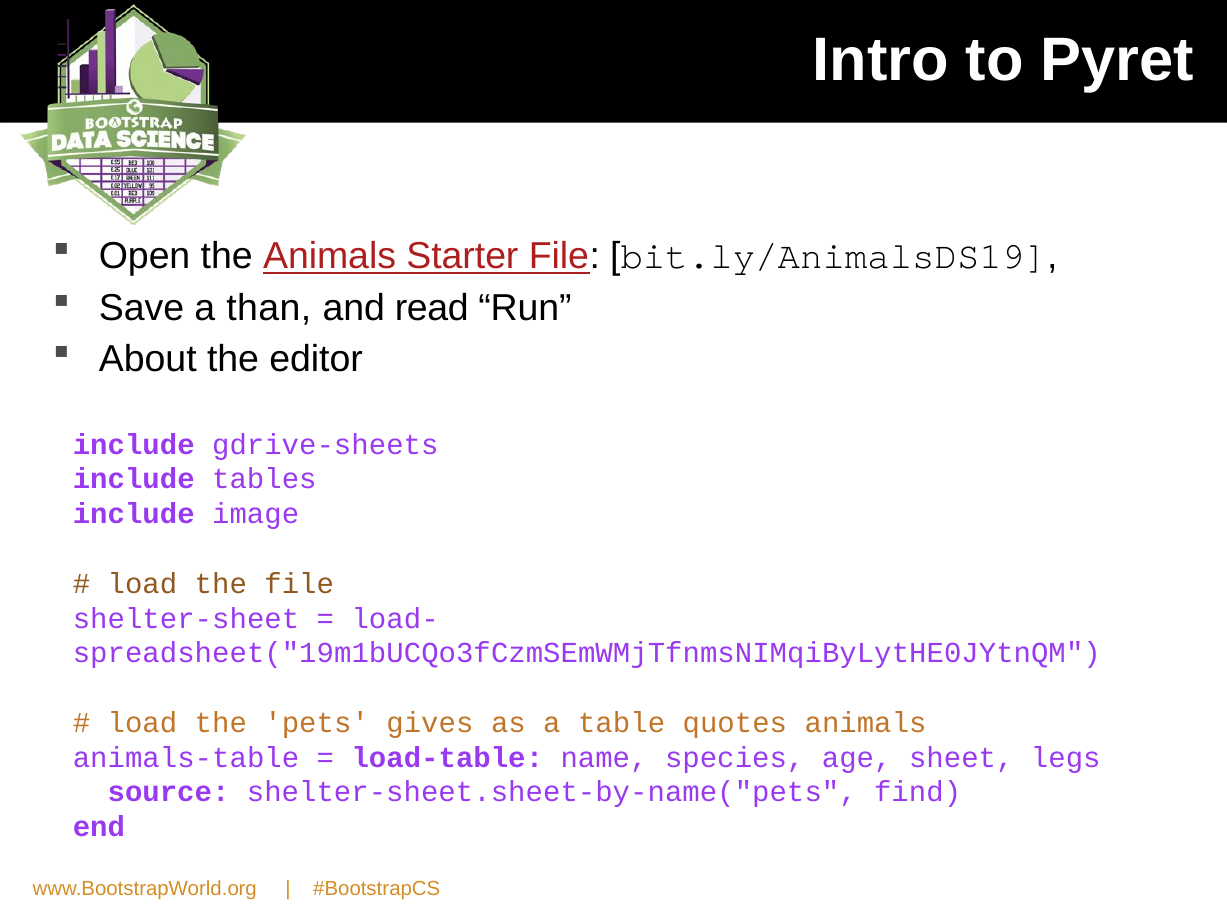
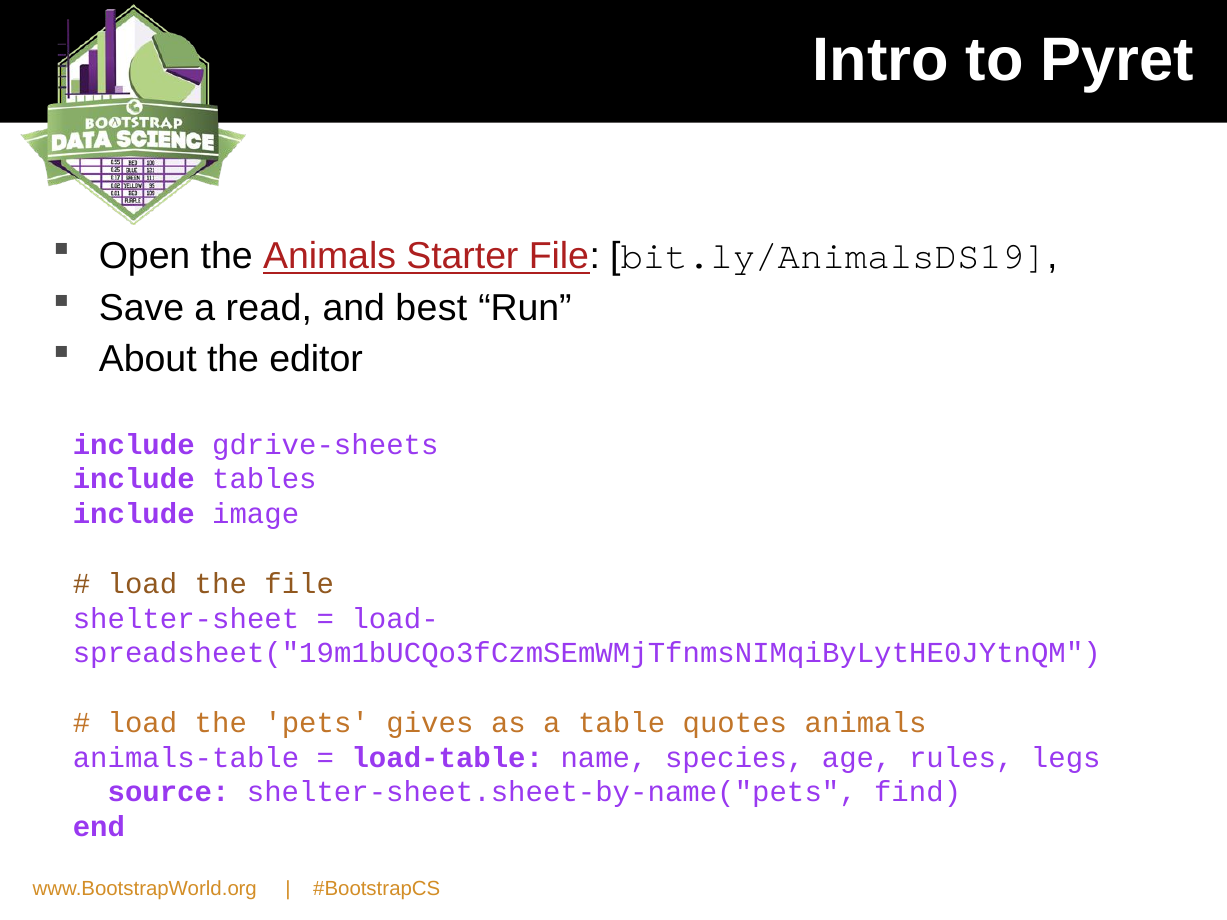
than: than -> read (269, 308)
read: read -> best (431, 308)
sheet: sheet -> rules (961, 758)
